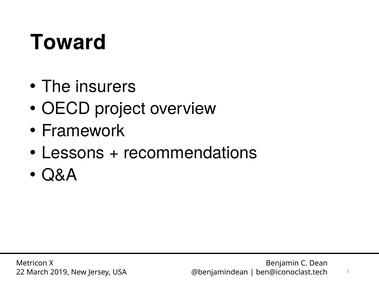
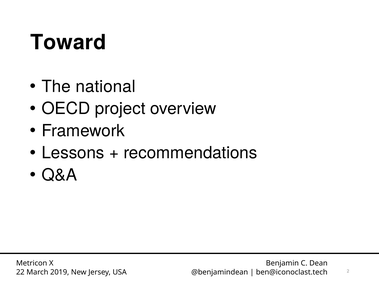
insurers: insurers -> national (106, 87)
